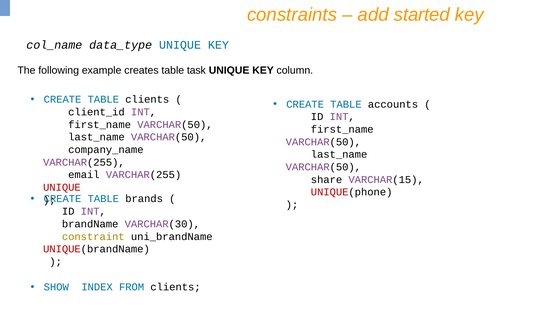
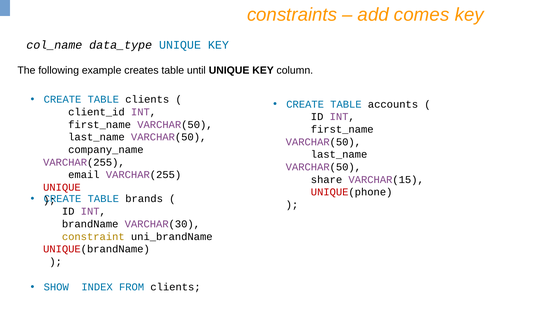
started: started -> comes (422, 15)
task: task -> until (196, 70)
